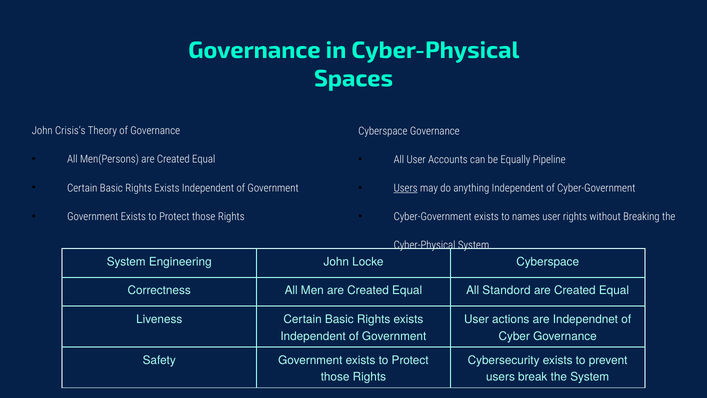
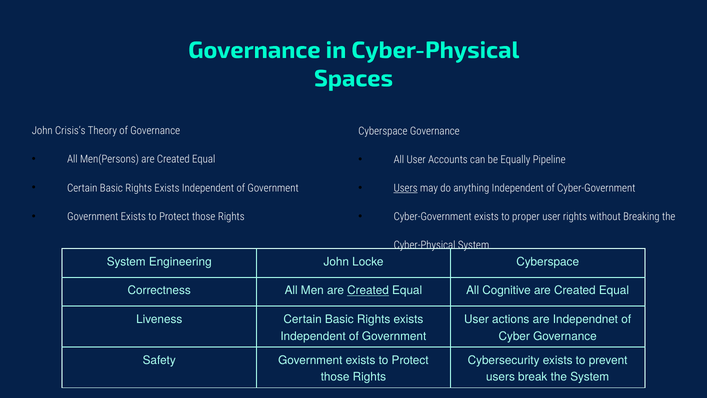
names: names -> proper (526, 216)
Created underline: none -> present (368, 290)
Standord: Standord -> Cognitive (507, 290)
